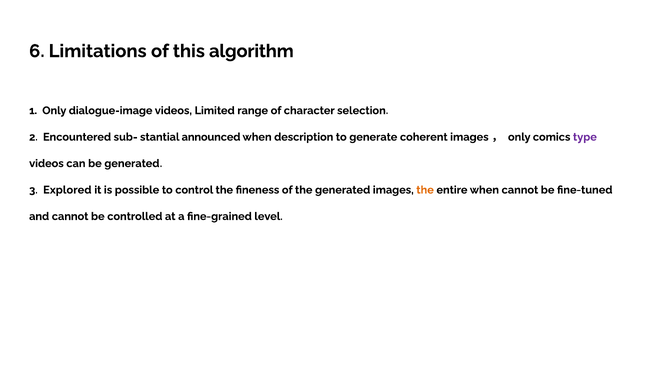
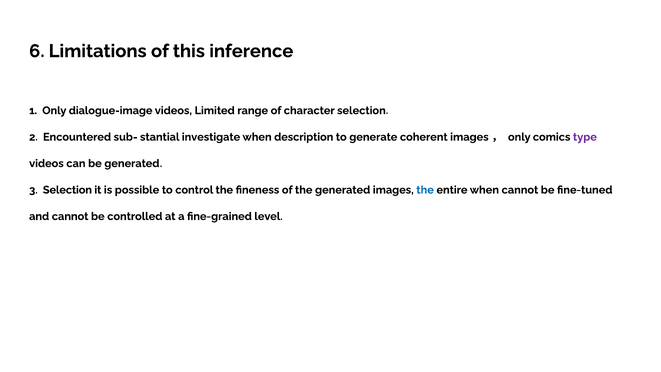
algorithm: algorithm -> inference (251, 51)
announced: announced -> investigate (211, 137)
3 Explored: Explored -> Selection (67, 190)
the colour: orange -> blue (425, 190)
